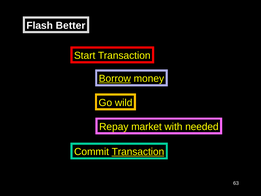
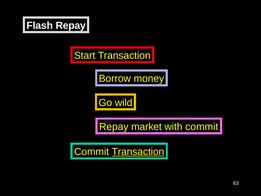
Flash Better: Better -> Repay (71, 25)
Borrow underline: present -> none (115, 79)
with needed: needed -> commit (202, 127)
